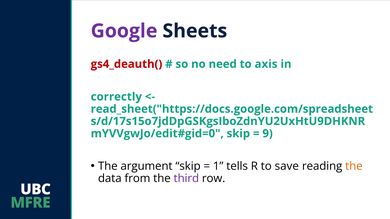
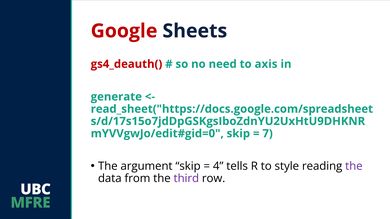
Google colour: purple -> red (124, 31)
correctly: correctly -> generate (116, 97)
9: 9 -> 7 (268, 134)
1: 1 -> 4 (218, 166)
save: save -> style (287, 166)
the colour: orange -> purple (354, 166)
